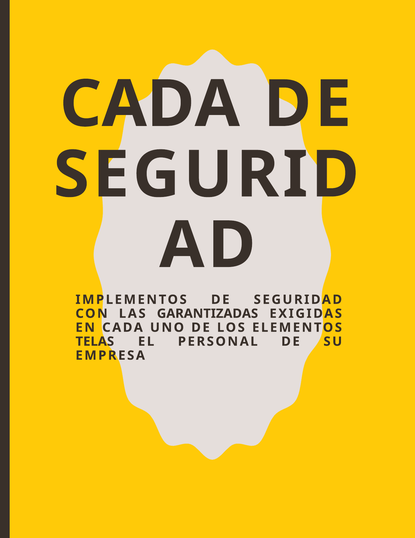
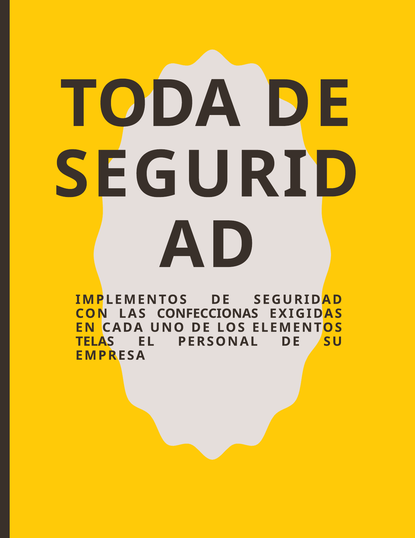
CADA: CADA -> TODA (150, 104)
GARANTIZADAS: GARANTIZADAS -> CONFECCIONAS (208, 314)
